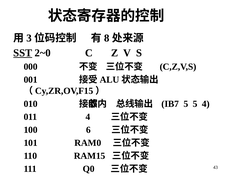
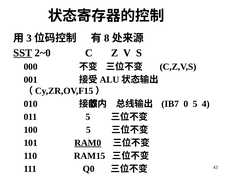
IB7 5: 5 -> 0 (186, 104)
011 4: 4 -> 5 (88, 117)
100 6: 6 -> 5 (88, 129)
RAM0 underline: none -> present (88, 142)
